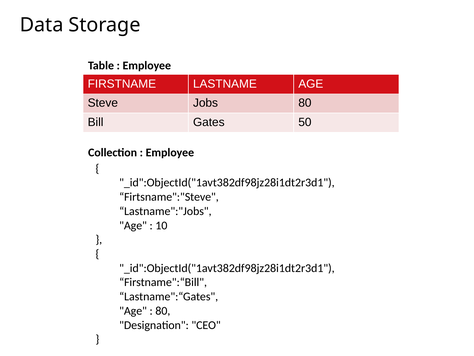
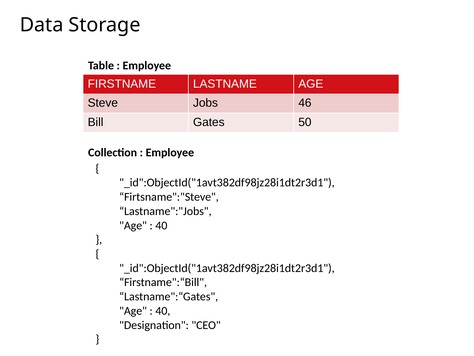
Jobs 80: 80 -> 46 (305, 103)
10: 10 -> 40 (161, 225)
80: 80 -> 40 (163, 310)
